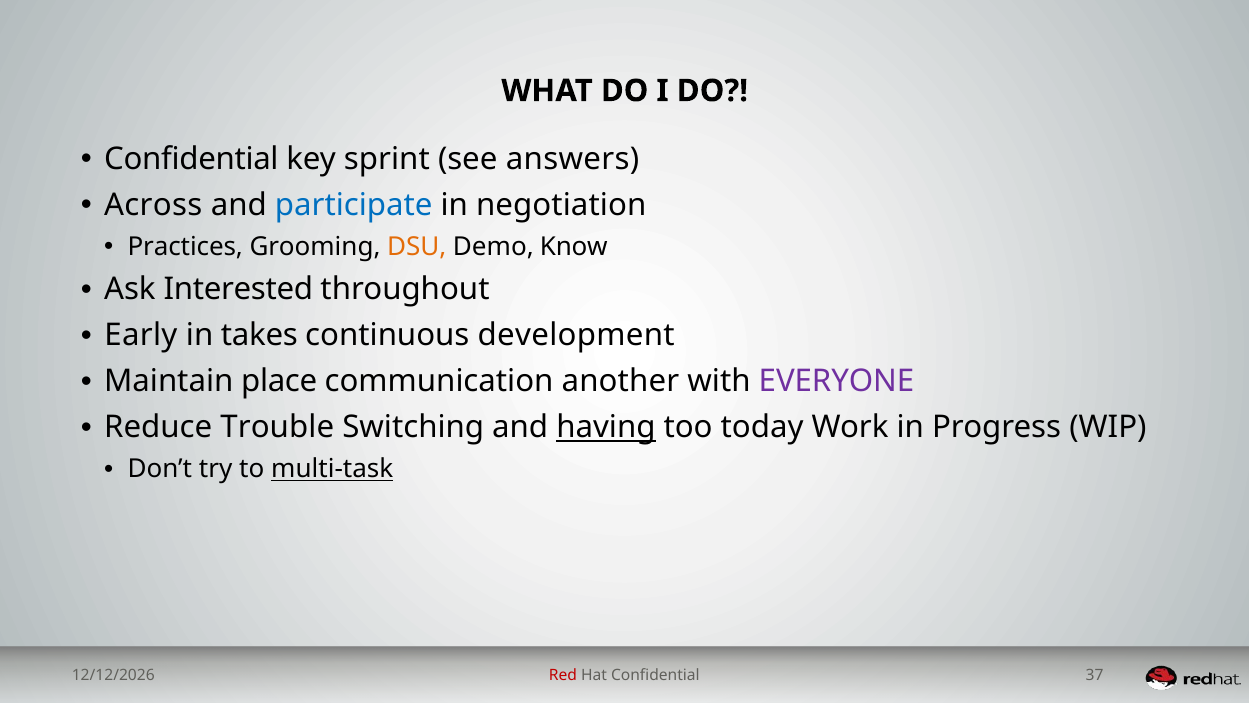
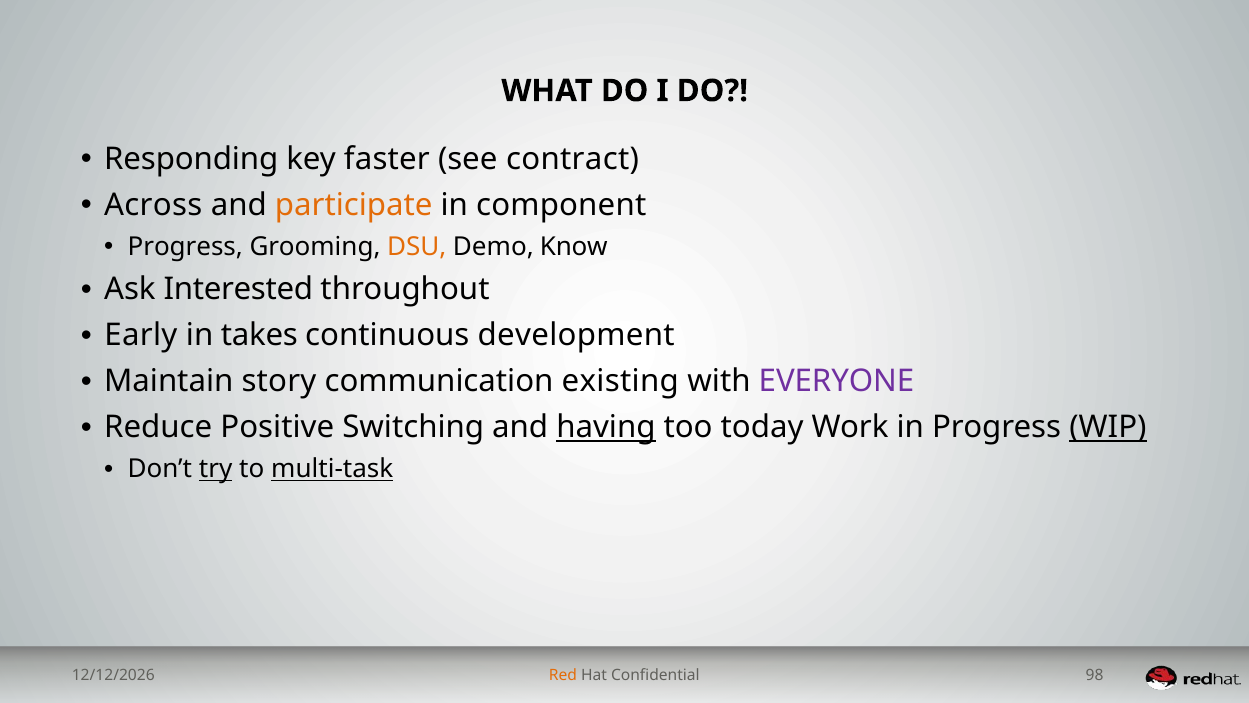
Confidential: Confidential -> Responding (191, 159)
sprint: sprint -> faster (387, 159)
answers: answers -> contract (573, 159)
participate colour: blue -> orange (354, 205)
negotiation: negotiation -> component (561, 205)
Practices: Practices -> Progress (185, 246)
place: place -> story (279, 381)
another: another -> existing (620, 381)
Trouble: Trouble -> Positive (277, 427)
WIP underline: none -> present (1108, 427)
try underline: none -> present (216, 469)
Red colour: red -> orange (563, 675)
37: 37 -> 98 (1095, 675)
